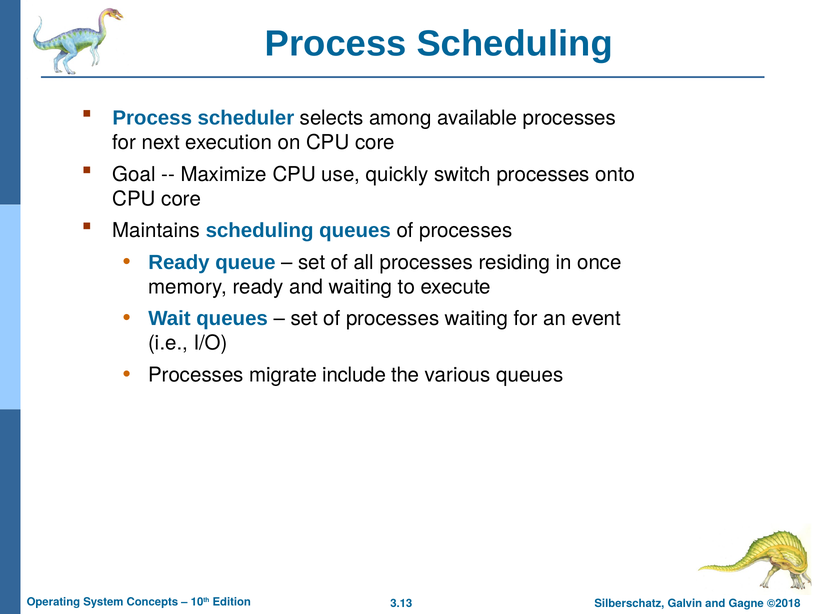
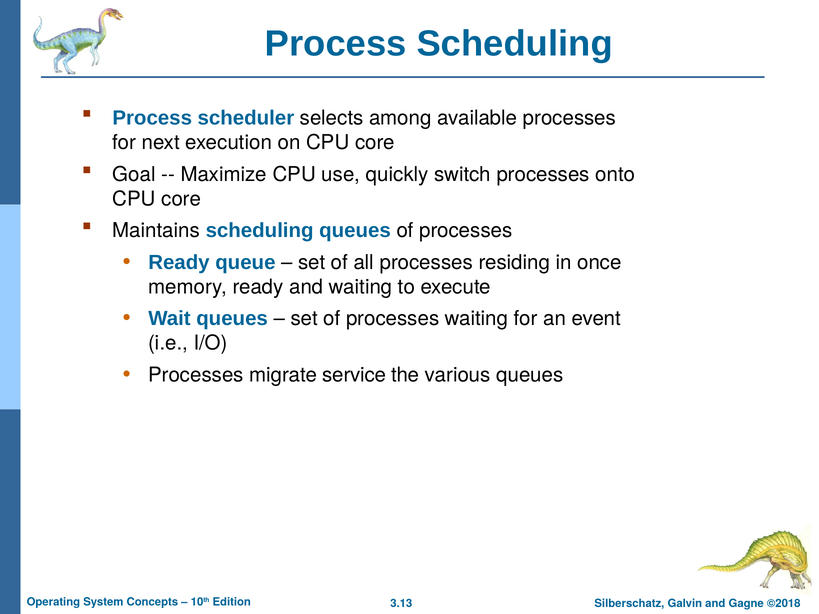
include: include -> service (354, 375)
